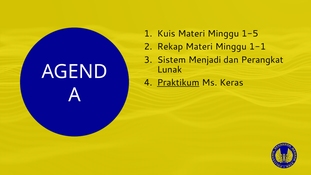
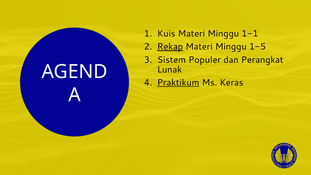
1-5: 1-5 -> 1-1 (250, 34)
Rekap underline: none -> present (170, 47)
1-1: 1-1 -> 1-5 (257, 47)
Menjadi: Menjadi -> Populer (205, 60)
